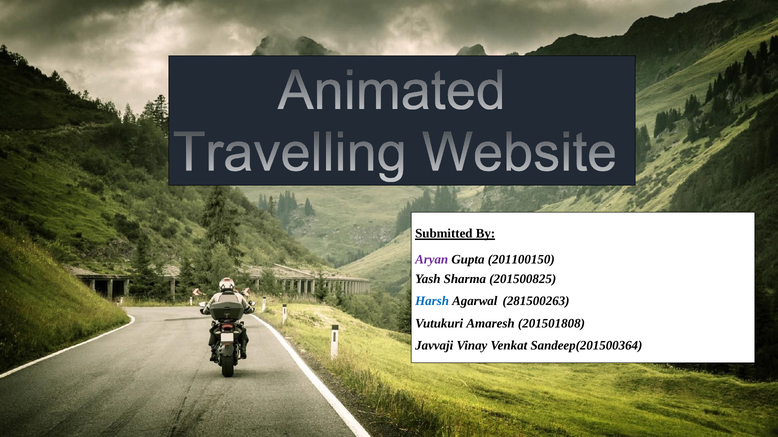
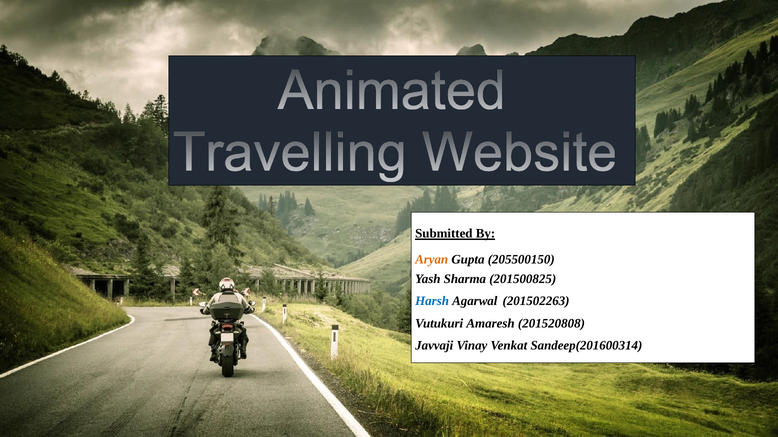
Aryan colour: purple -> orange (432, 260)
201100150: 201100150 -> 205500150 (521, 260)
281500263: 281500263 -> 201502263 (536, 302)
201501808: 201501808 -> 201520808 (551, 324)
Sandeep(201500364: Sandeep(201500364 -> Sandeep(201600314 (586, 346)
